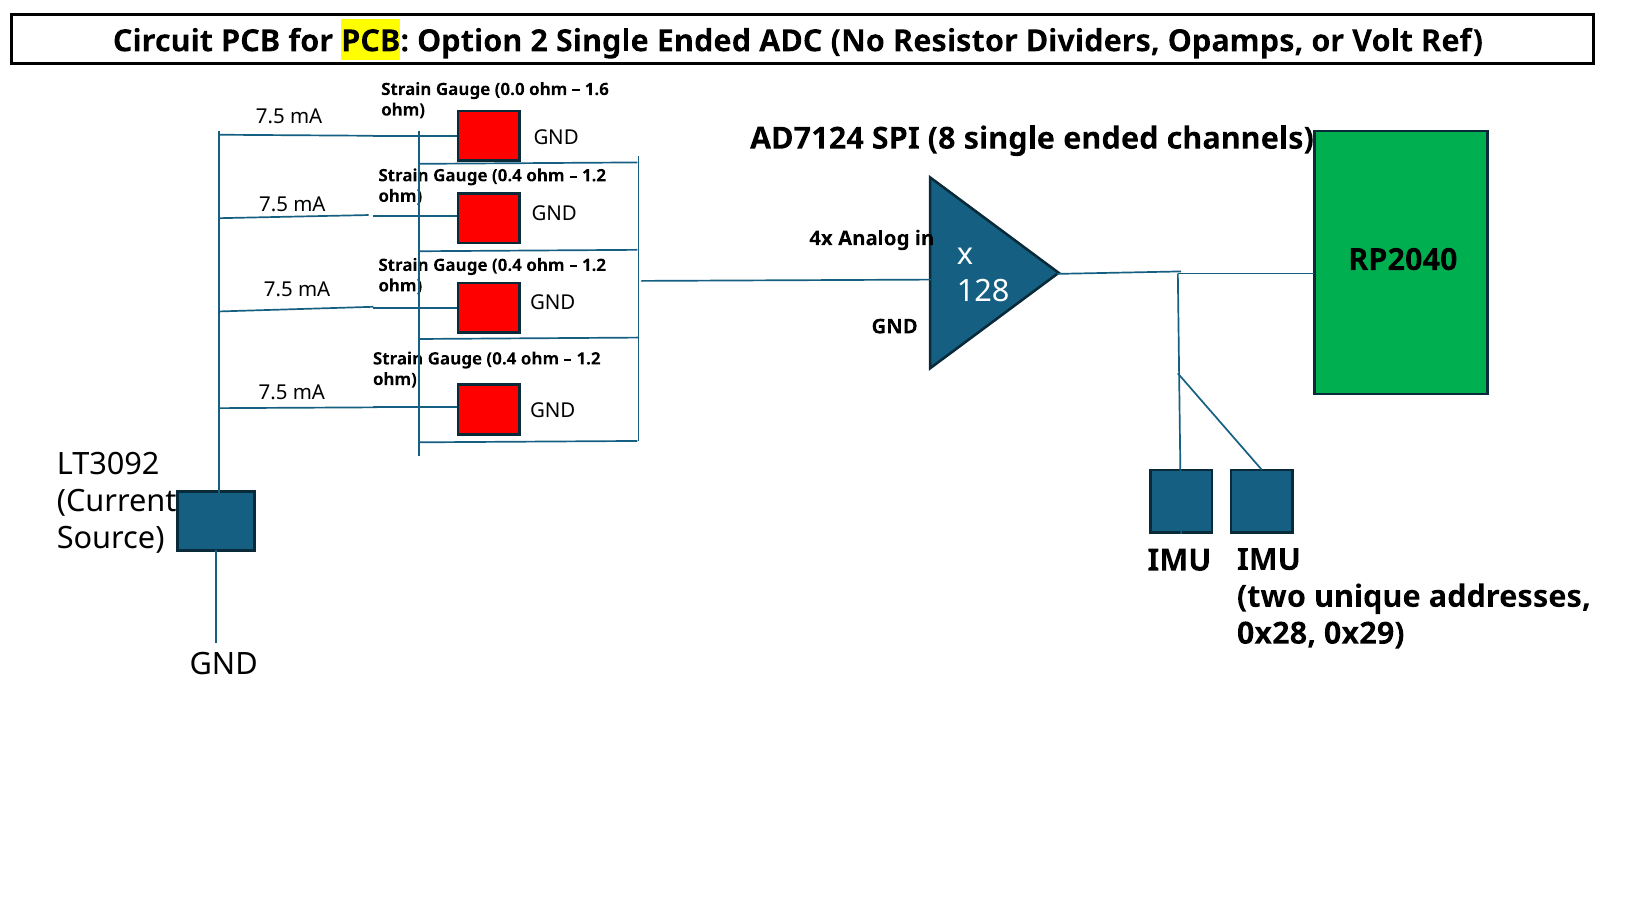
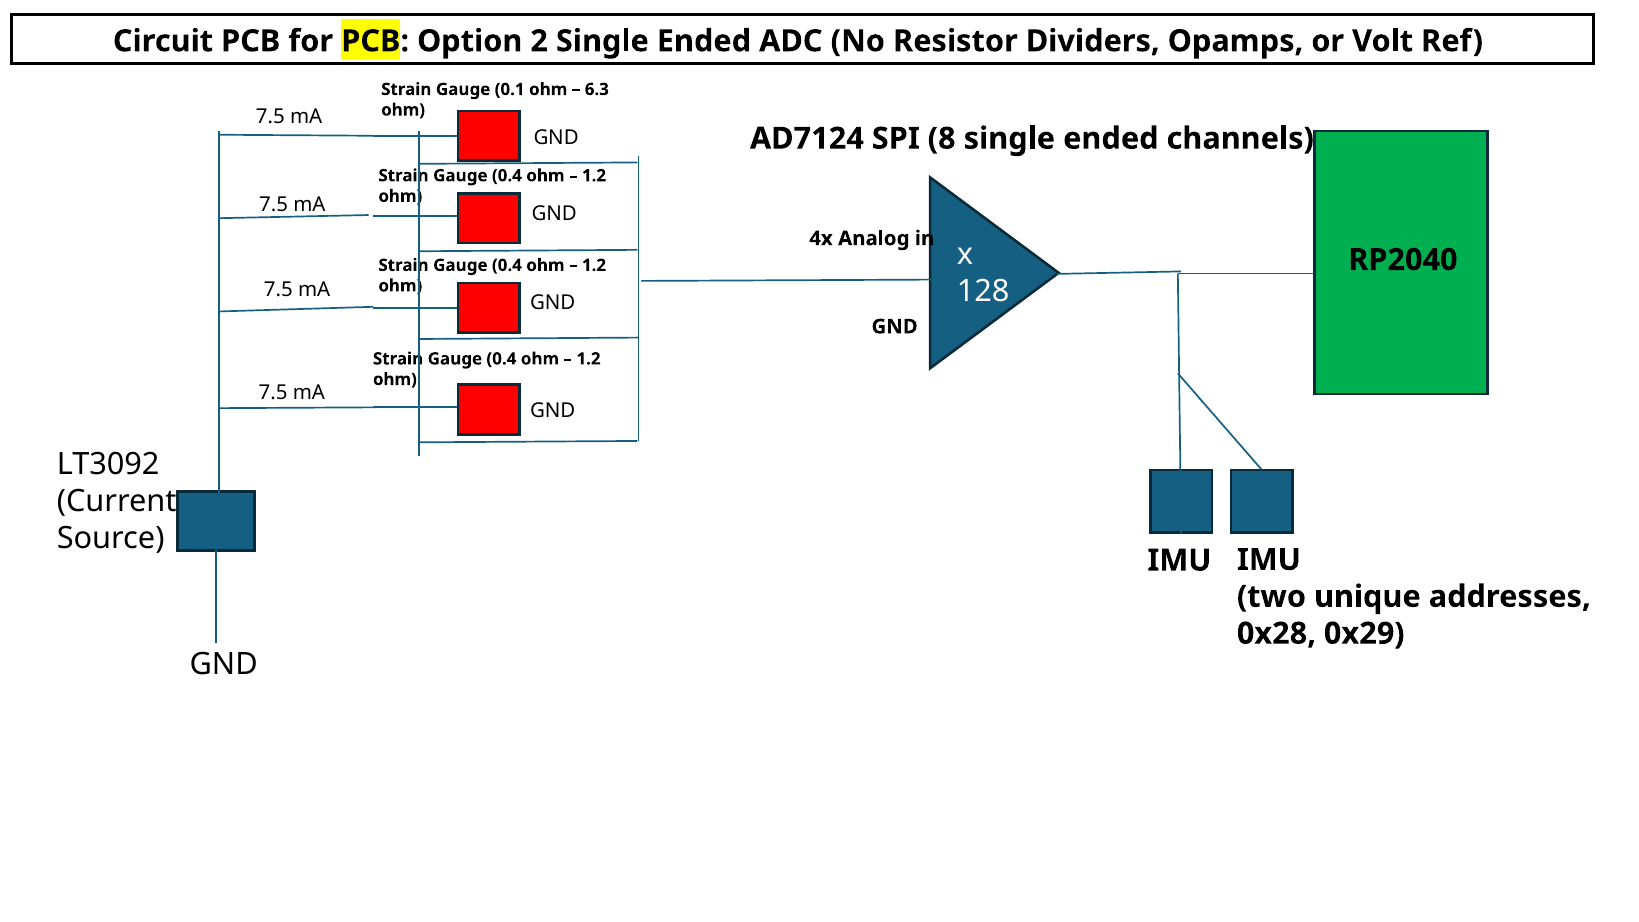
0.0: 0.0 -> 0.1 (510, 89)
1.6: 1.6 -> 6.3 (597, 89)
